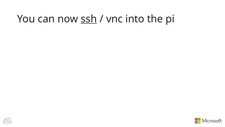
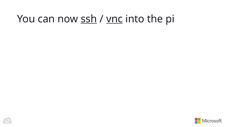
vnc underline: none -> present (114, 19)
